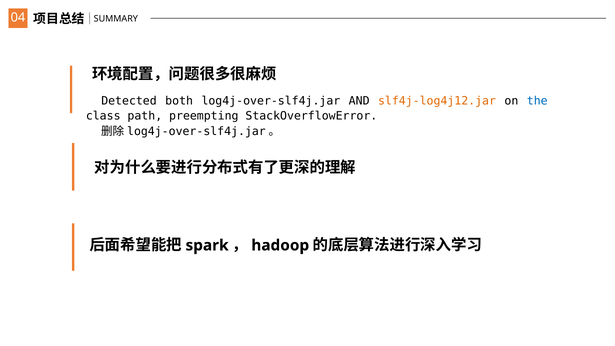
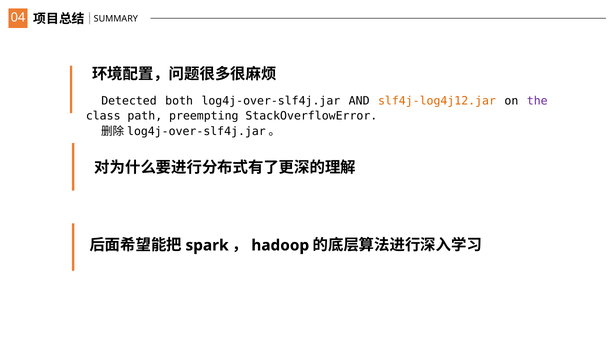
the colour: blue -> purple (537, 101)
